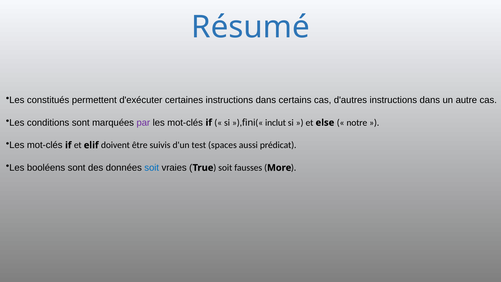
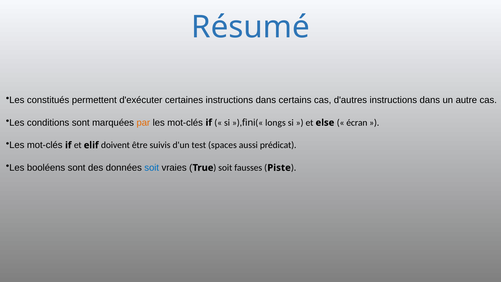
par colour: purple -> orange (143, 123)
inclut: inclut -> longs (275, 123)
notre: notre -> écran (357, 123)
More: More -> Piste (279, 168)
